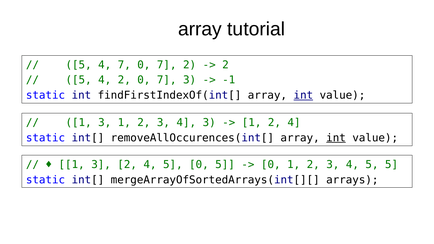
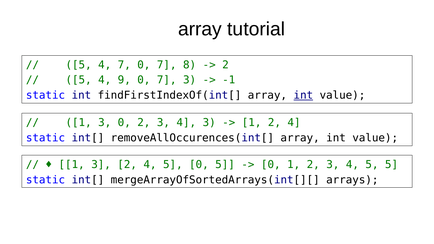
7 2: 2 -> 8 (190, 65)
4 2: 2 -> 9 (124, 80)
3 1: 1 -> 0 (124, 123)
int underline: present -> none (336, 138)
